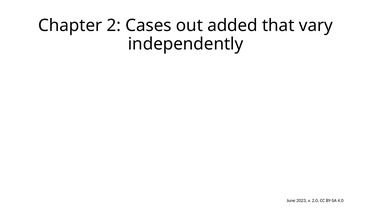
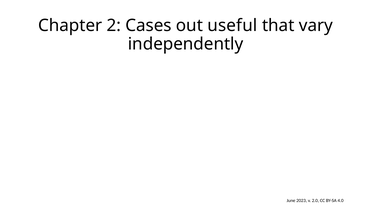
added: added -> useful (232, 25)
